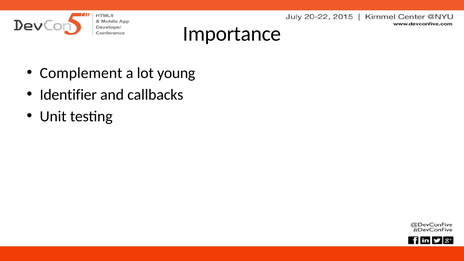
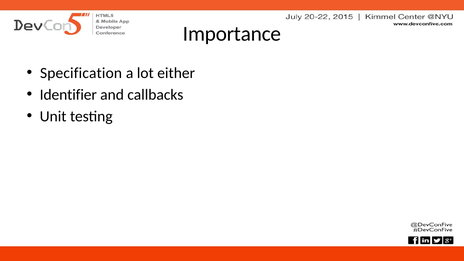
Complement: Complement -> Specification (81, 73)
young: young -> either (176, 73)
